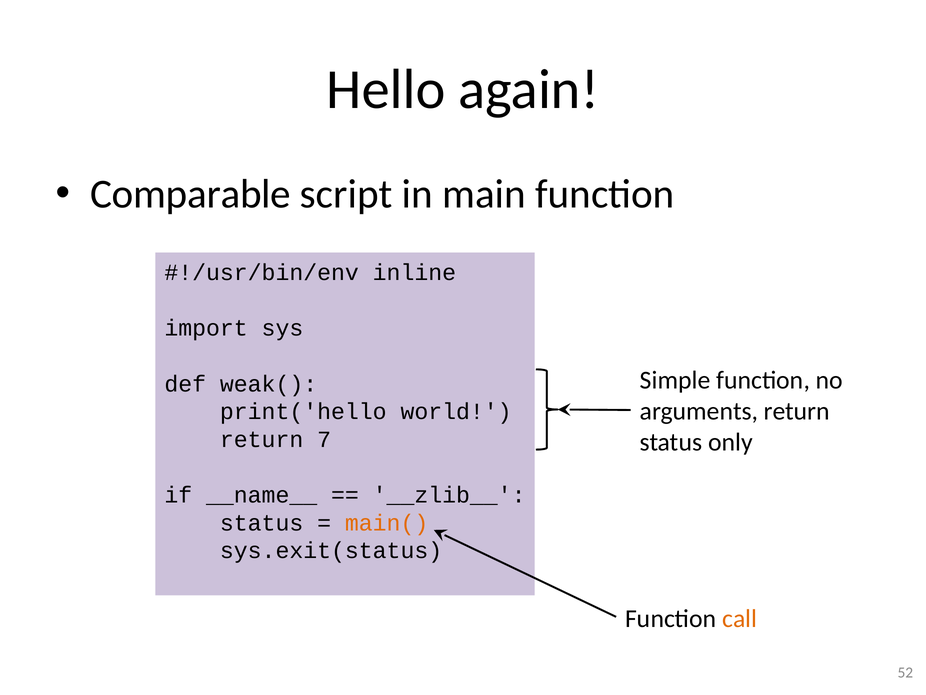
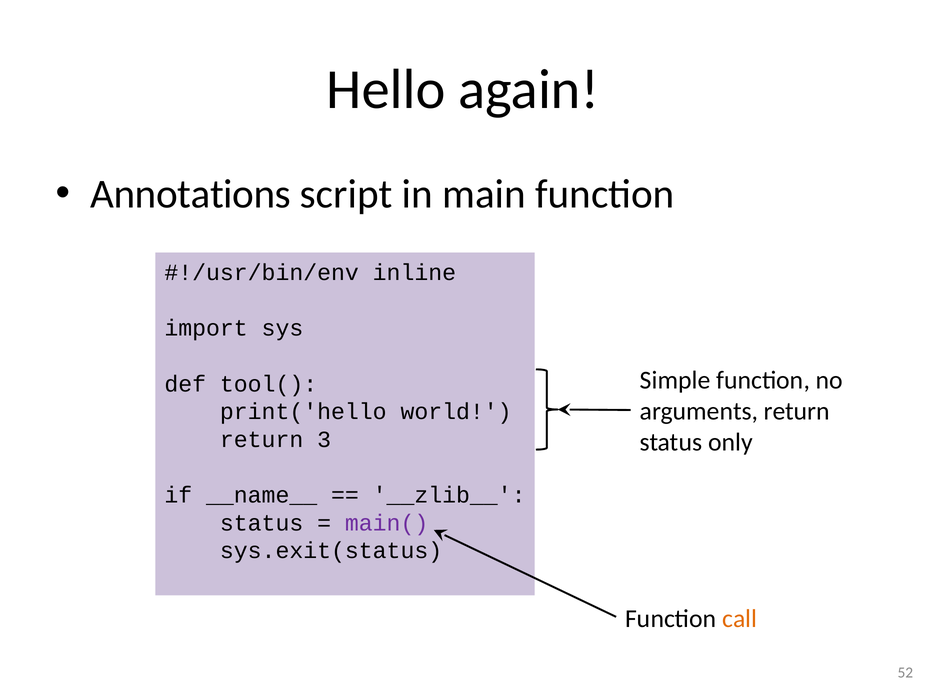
Comparable: Comparable -> Annotations (191, 194)
weak(: weak( -> tool( (269, 384)
7: 7 -> 3 (324, 439)
main( colour: orange -> purple (387, 523)
